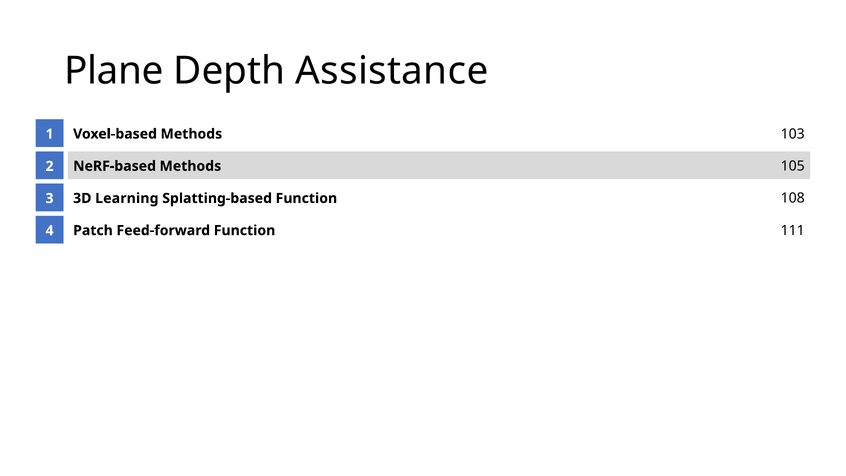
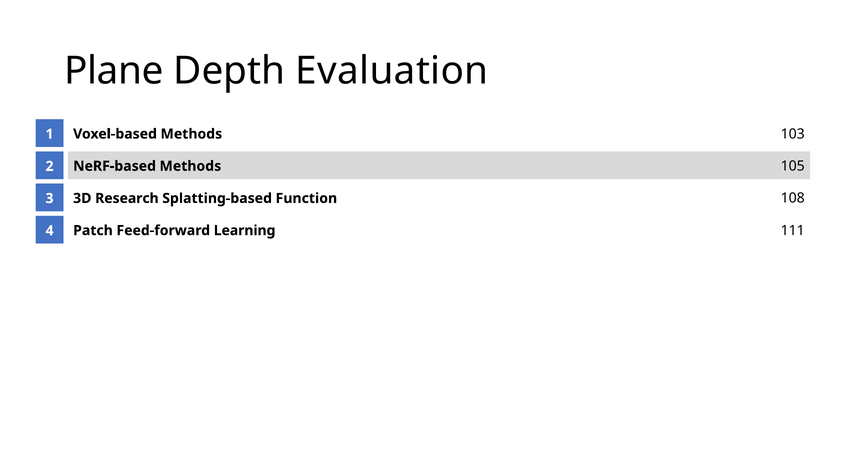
Assistance: Assistance -> Evaluation (392, 71)
Learning: Learning -> Research (127, 198)
Feed-forward Function: Function -> Learning (245, 230)
